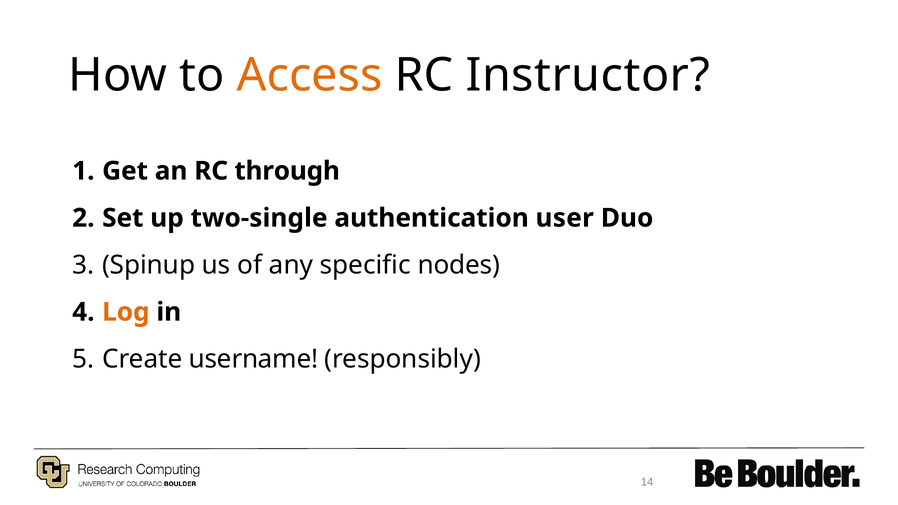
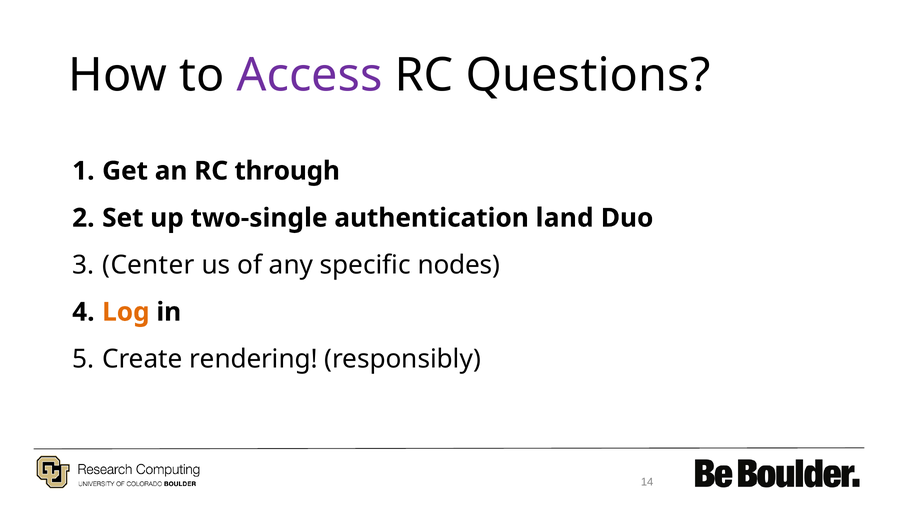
Access colour: orange -> purple (310, 75)
Instructor: Instructor -> Questions (588, 75)
user: user -> land (565, 218)
Spinup: Spinup -> Center (148, 265)
username: username -> rendering (253, 359)
